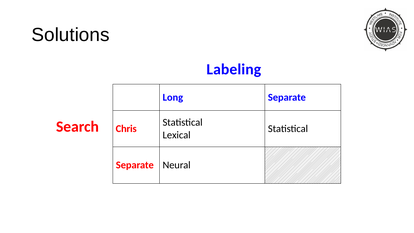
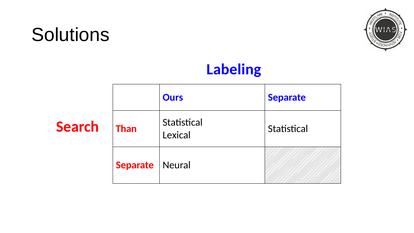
Long: Long -> Ours (173, 97)
Chris: Chris -> Than (126, 129)
